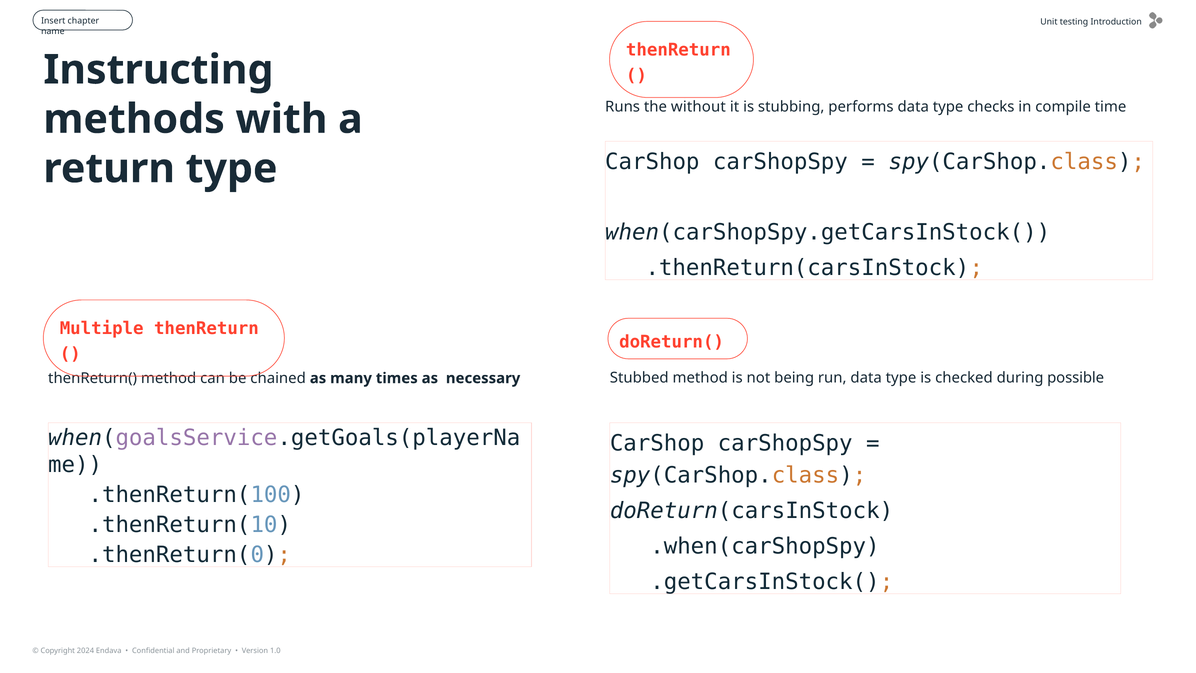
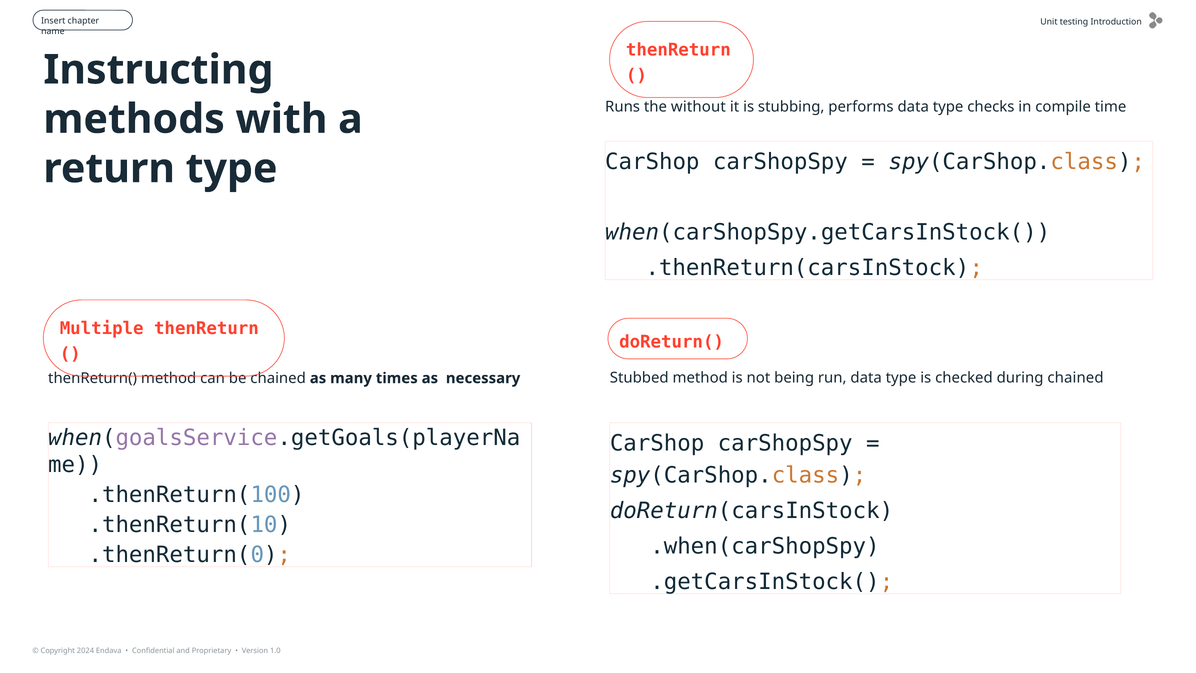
during possible: possible -> chained (1076, 378)
